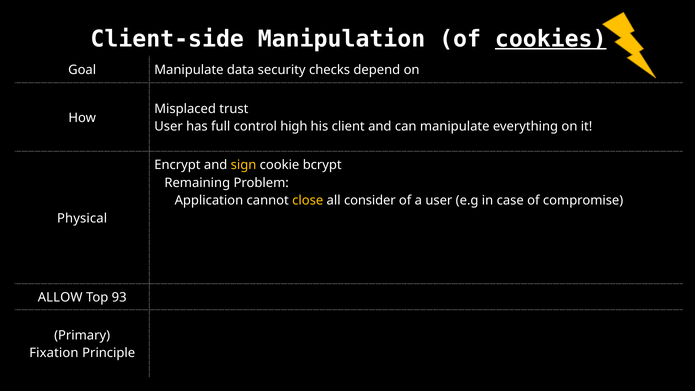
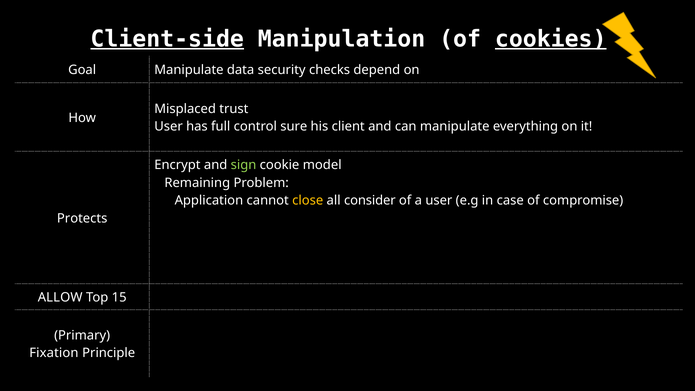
Client-side underline: none -> present (167, 39)
high: high -> sure (294, 127)
sign colour: yellow -> light green (244, 165)
bcrypt: bcrypt -> model (322, 165)
Physical: Physical -> Protects (82, 218)
93: 93 -> 15 (119, 297)
